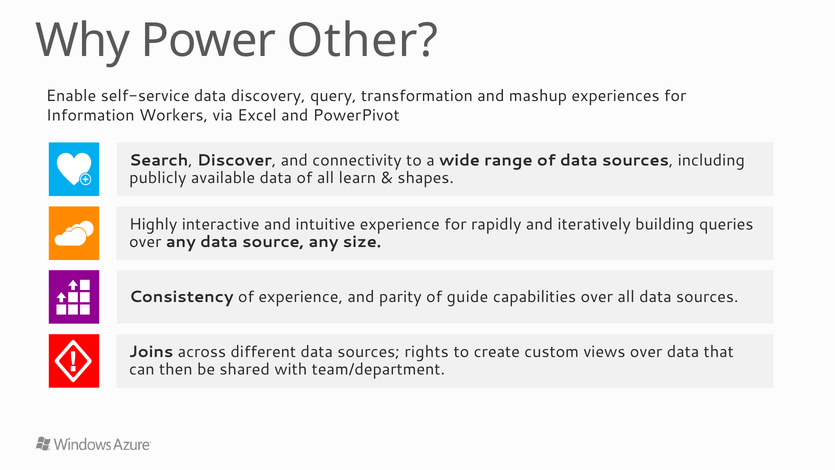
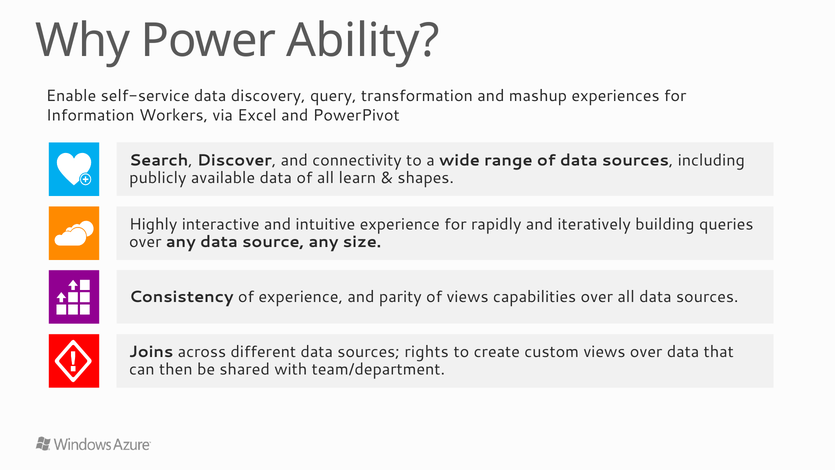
Other: Other -> Ability (363, 41)
of guide: guide -> views (468, 297)
